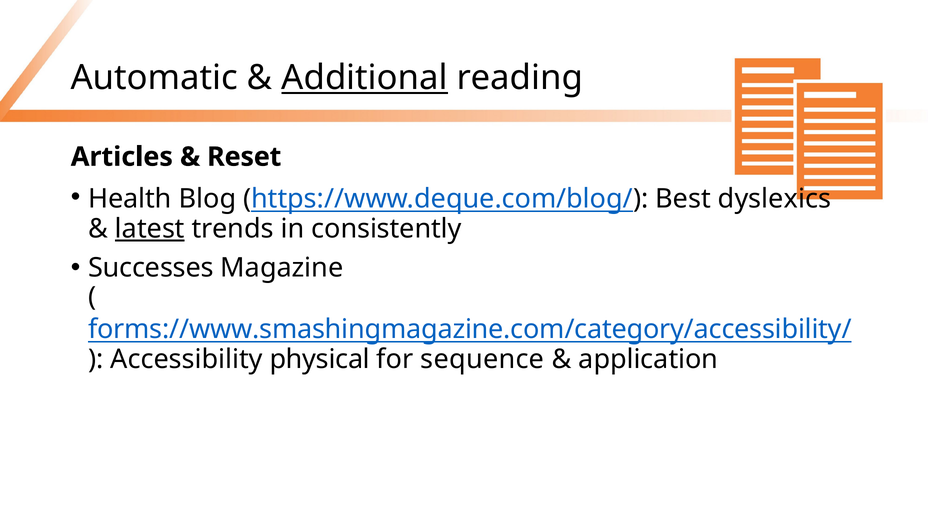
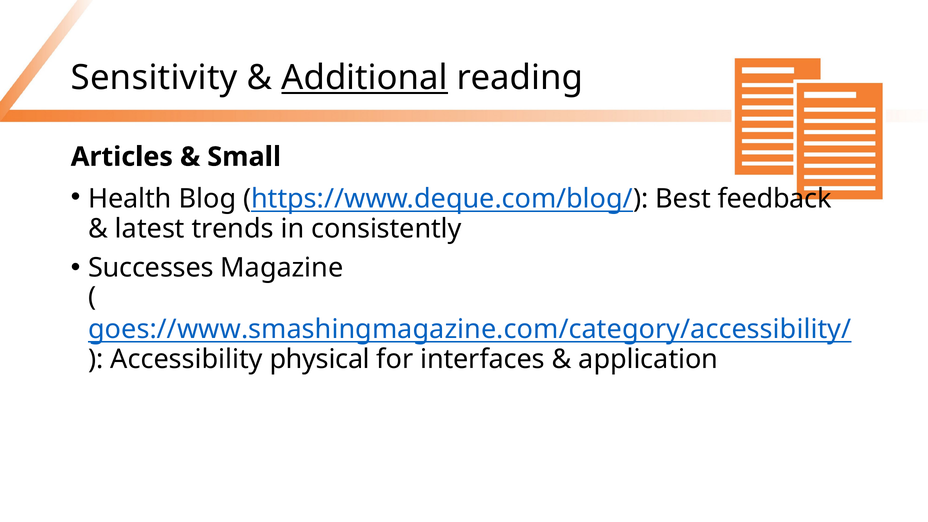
Automatic: Automatic -> Sensitivity (154, 78)
Reset: Reset -> Small (244, 157)
dyslexics: dyslexics -> feedback (775, 199)
latest underline: present -> none (150, 229)
forms://www.smashingmagazine.com/category/accessibility/: forms://www.smashingmagazine.com/category/accessibility/ -> goes://www.smashingmagazine.com/category/accessibility/ (470, 329)
sequence: sequence -> interfaces (483, 359)
